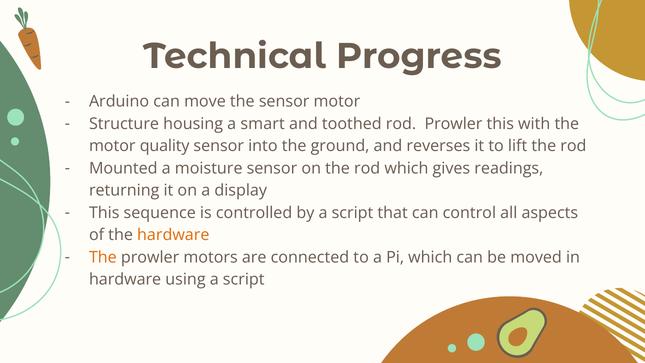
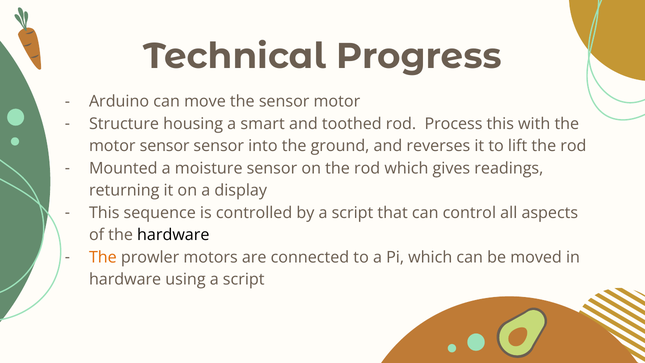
rod Prowler: Prowler -> Process (453, 124)
motor quality: quality -> sensor (165, 146)
hardware colour: orange -> black (173, 235)
